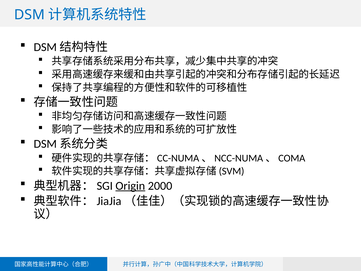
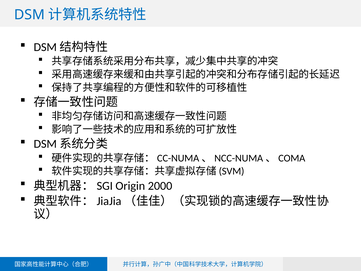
Origin underline: present -> none (130, 186)
